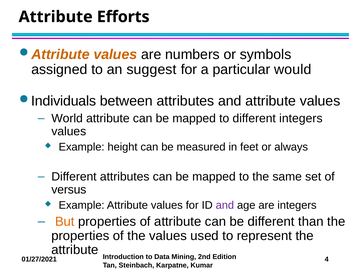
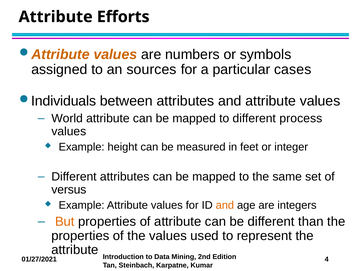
suggest: suggest -> sources (152, 70)
would: would -> cases (293, 70)
different integers: integers -> process (301, 118)
always: always -> integer (291, 147)
and colour: purple -> orange (225, 205)
